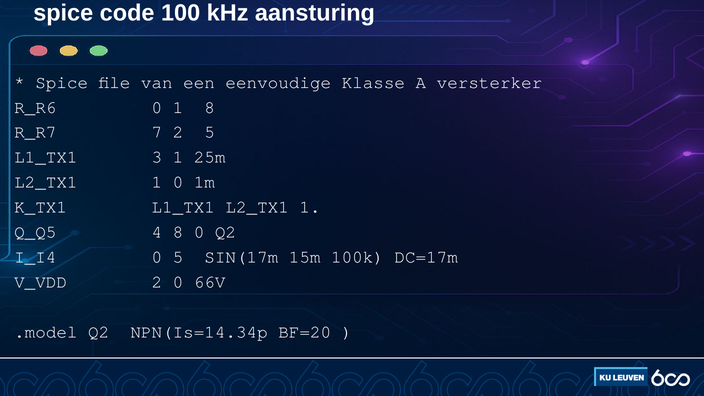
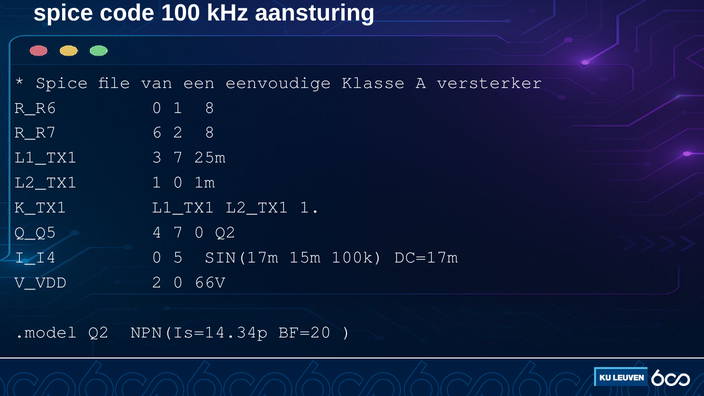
7: 7 -> 6 (157, 132)
2 5: 5 -> 8 (210, 132)
3 1: 1 -> 7 (178, 157)
4 8: 8 -> 7 (178, 232)
